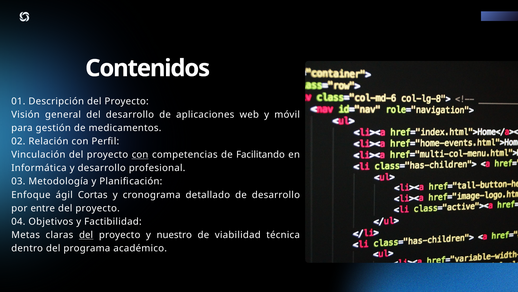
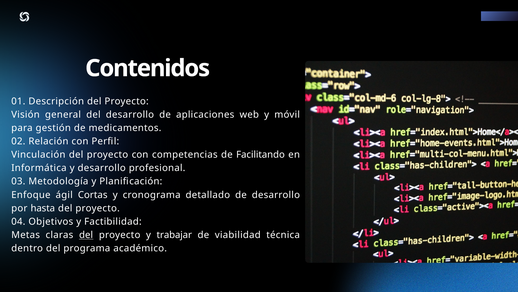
con underline: present -> none (140, 154)
entre: entre -> hasta (43, 208)
nuestro: nuestro -> trabajar (174, 235)
